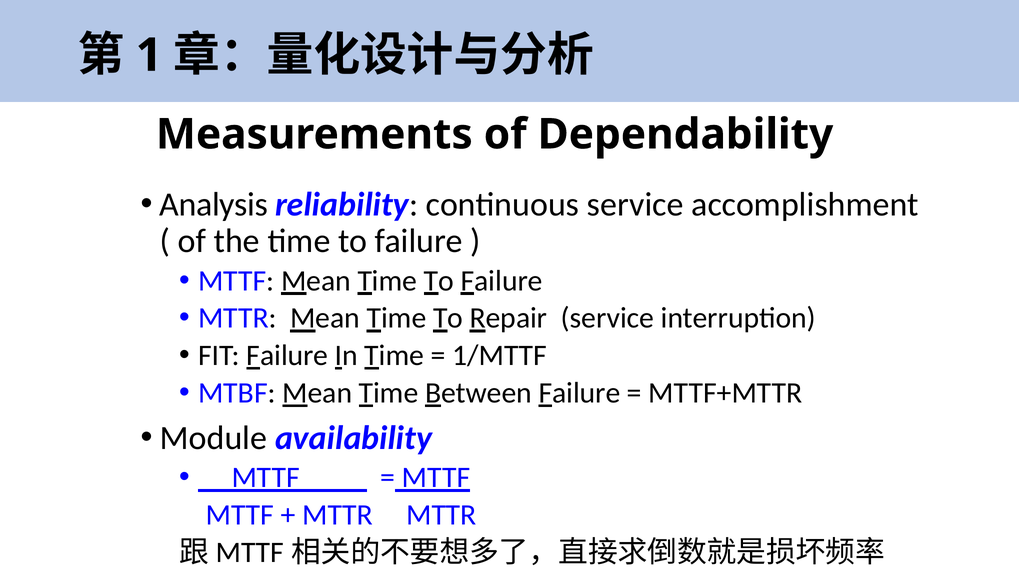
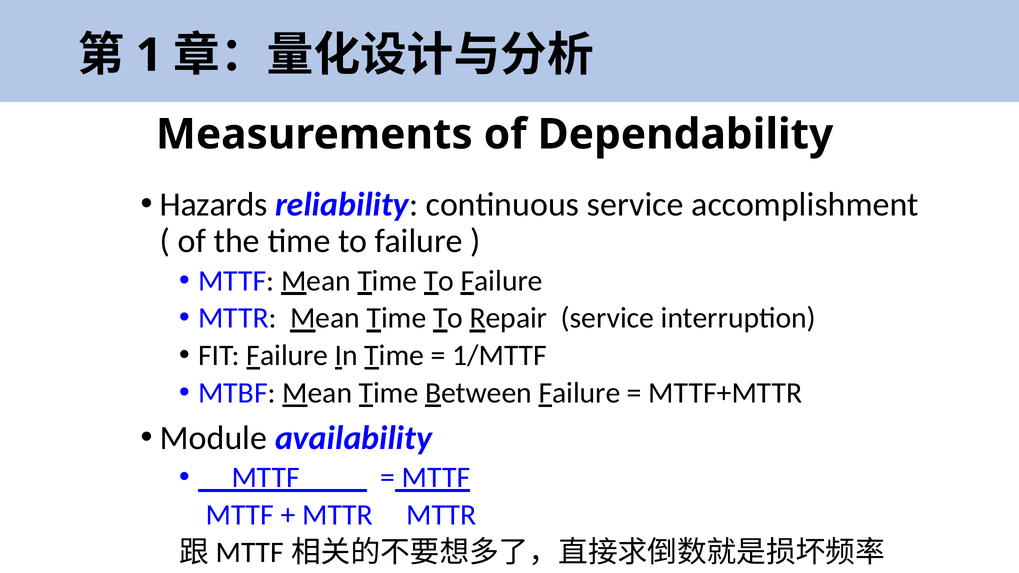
Analysis: Analysis -> Hazards (214, 204)
